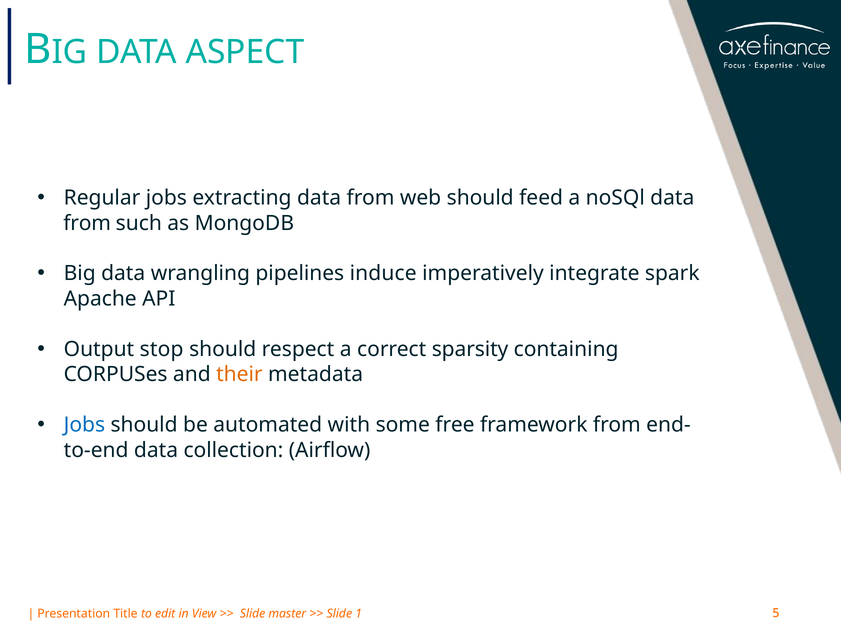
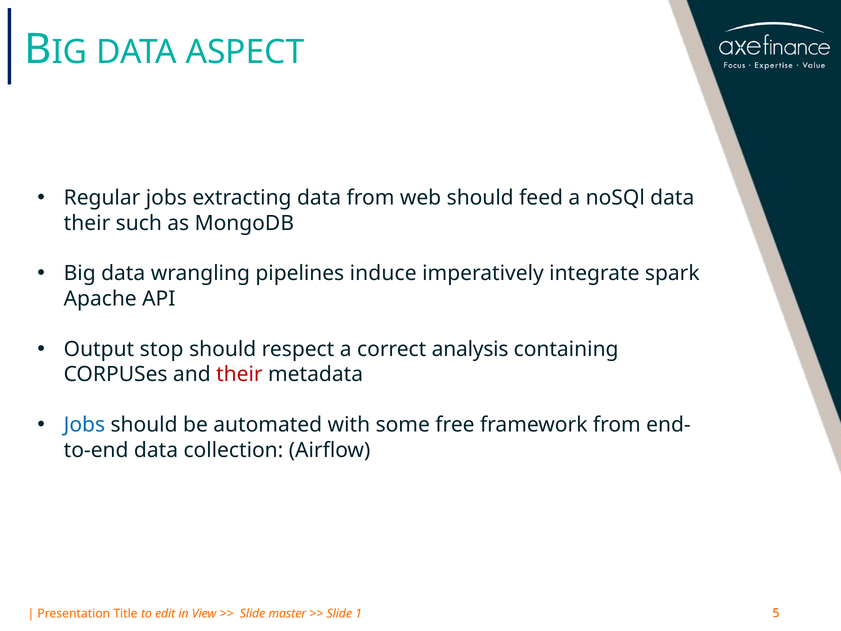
from: from -> their (87, 223)
sparsity: sparsity -> analysis (470, 349)
their colour: orange -> red (239, 374)
